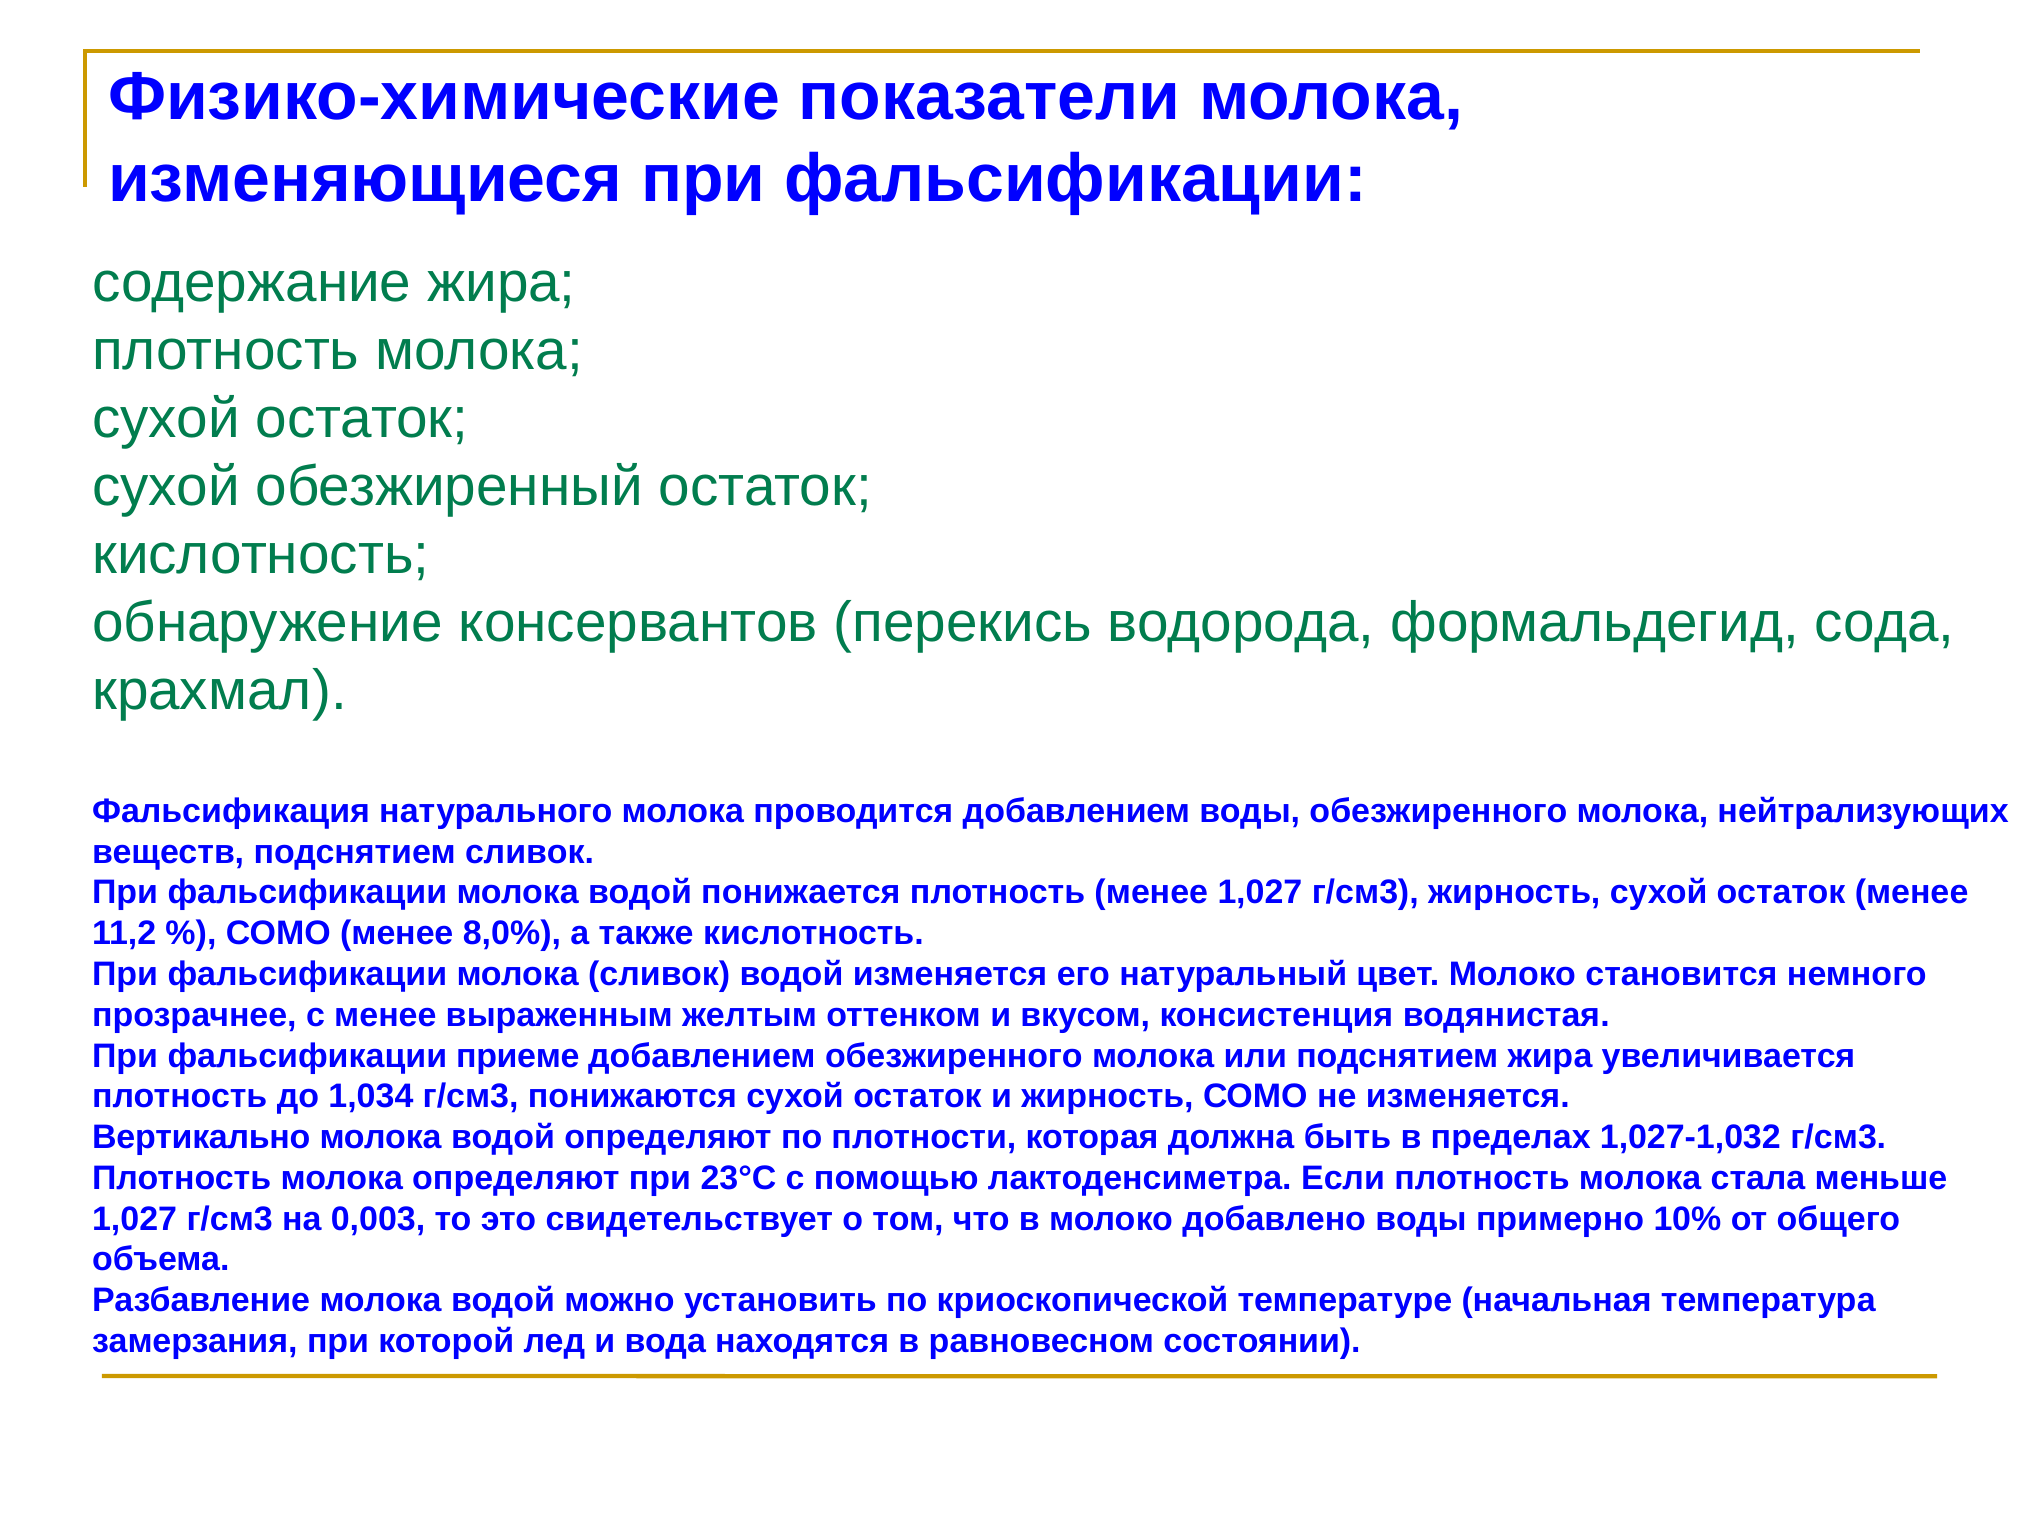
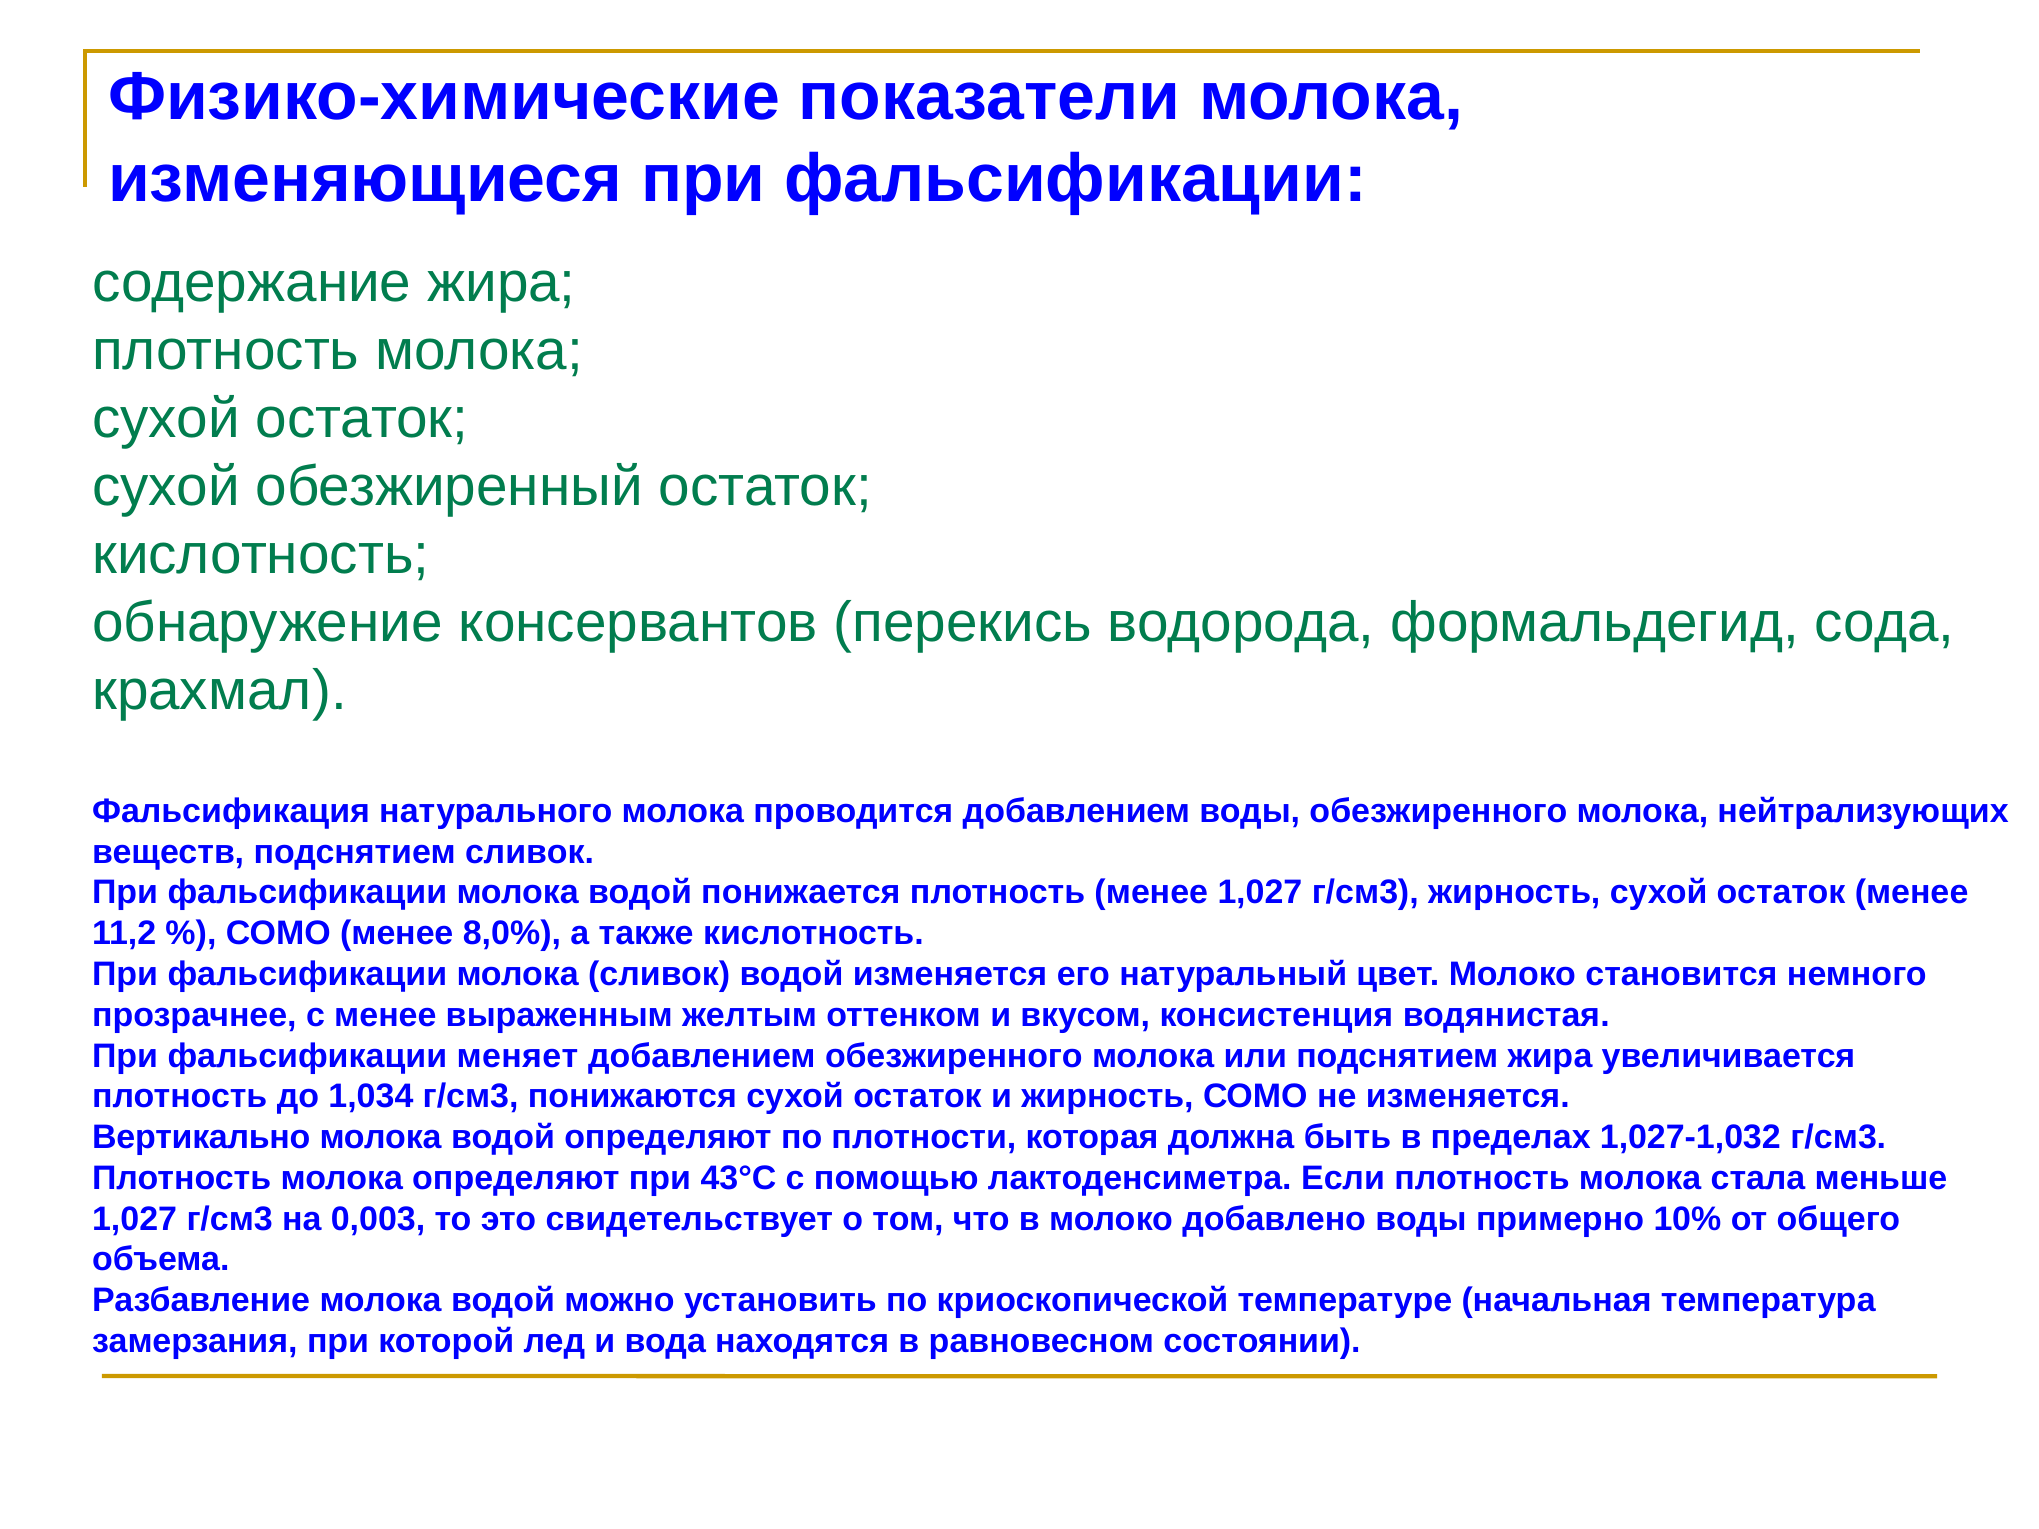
приеме: приеме -> меняет (517, 1056)
23°С: 23°С -> 43°С (738, 1178)
